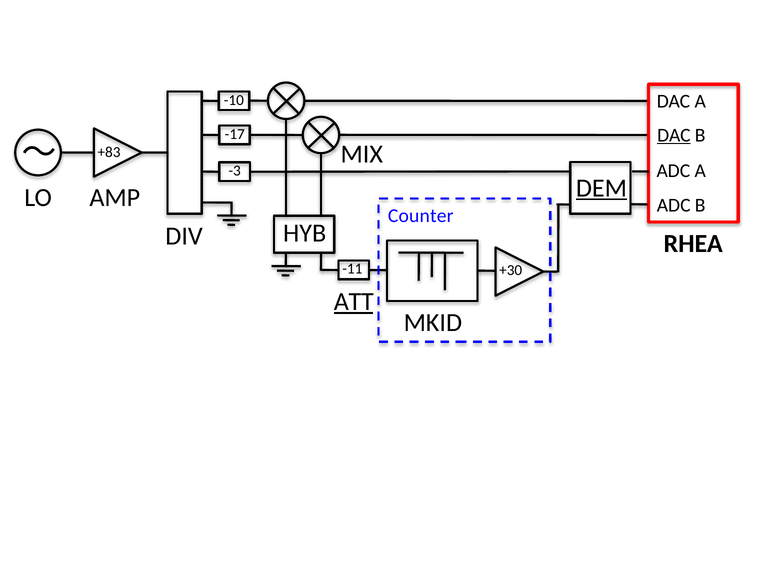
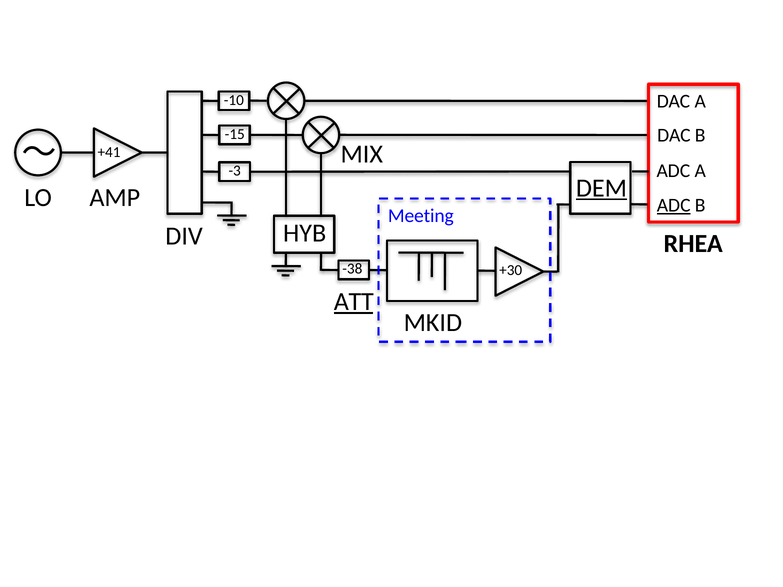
DAC underline: present -> none (674, 135)
-17: -17 -> -15 (235, 134)
+83: +83 -> +41 (109, 152)
ADC underline: none -> present (674, 205)
Counter: Counter -> Meeting (421, 216)
-11: -11 -> -38 (352, 269)
